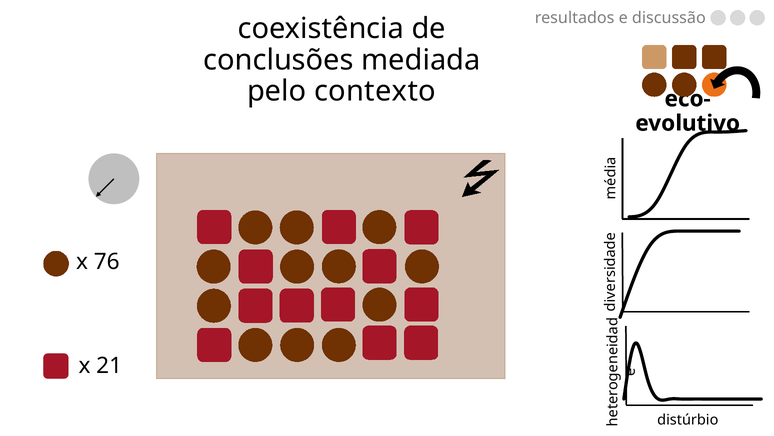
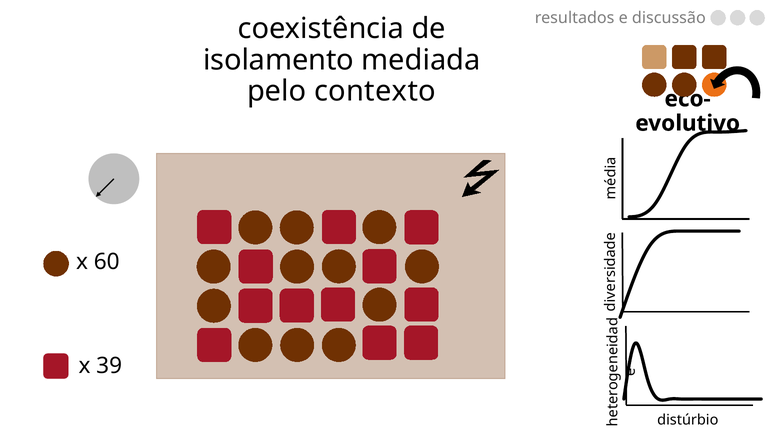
conclusões: conclusões -> isolamento (279, 60)
76: 76 -> 60 (107, 261)
21: 21 -> 39 (109, 365)
